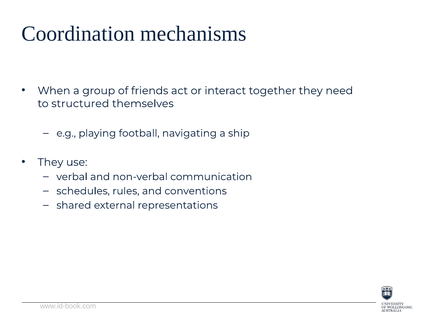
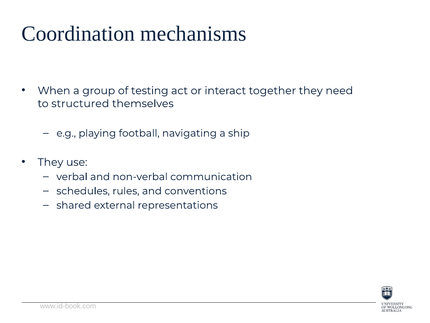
friends: friends -> testing (150, 91)
